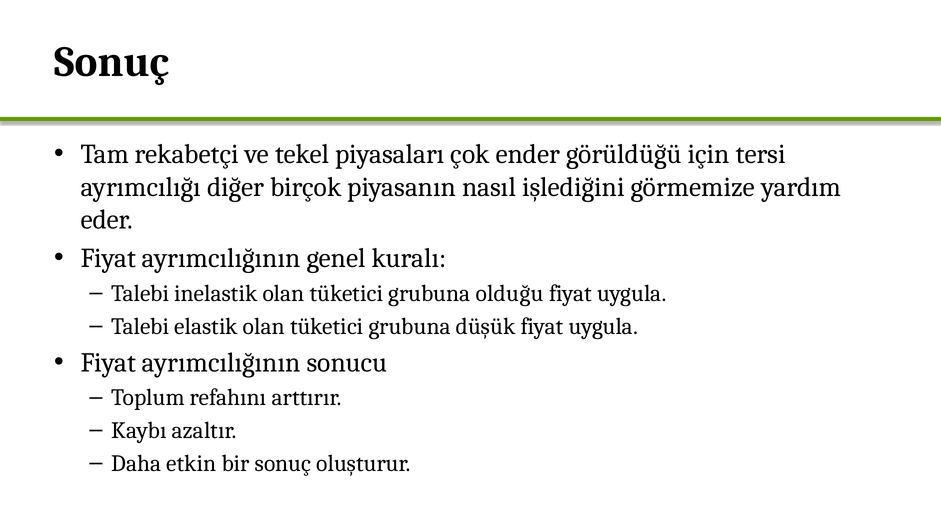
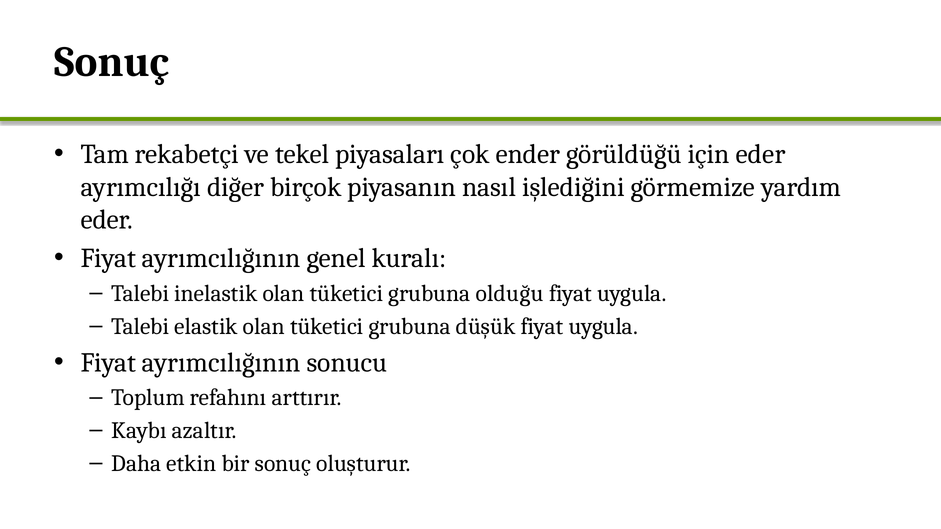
için tersi: tersi -> eder (761, 154)
